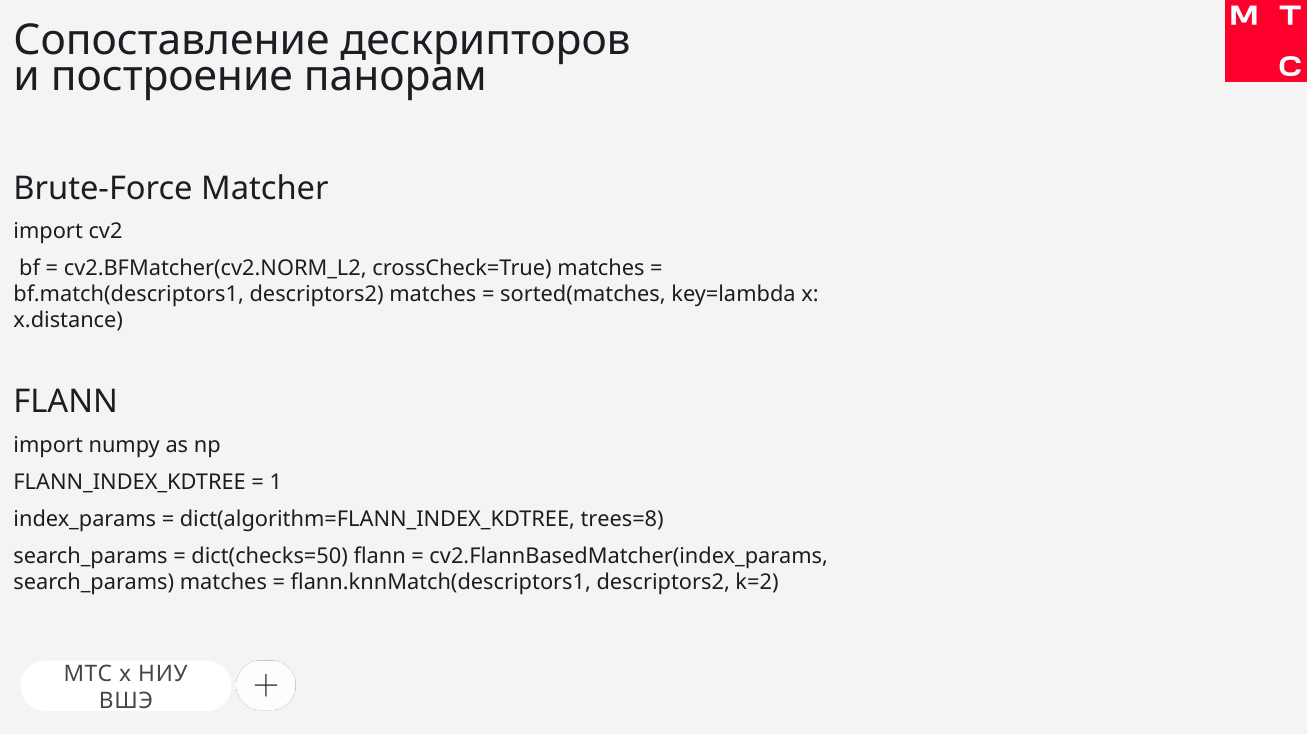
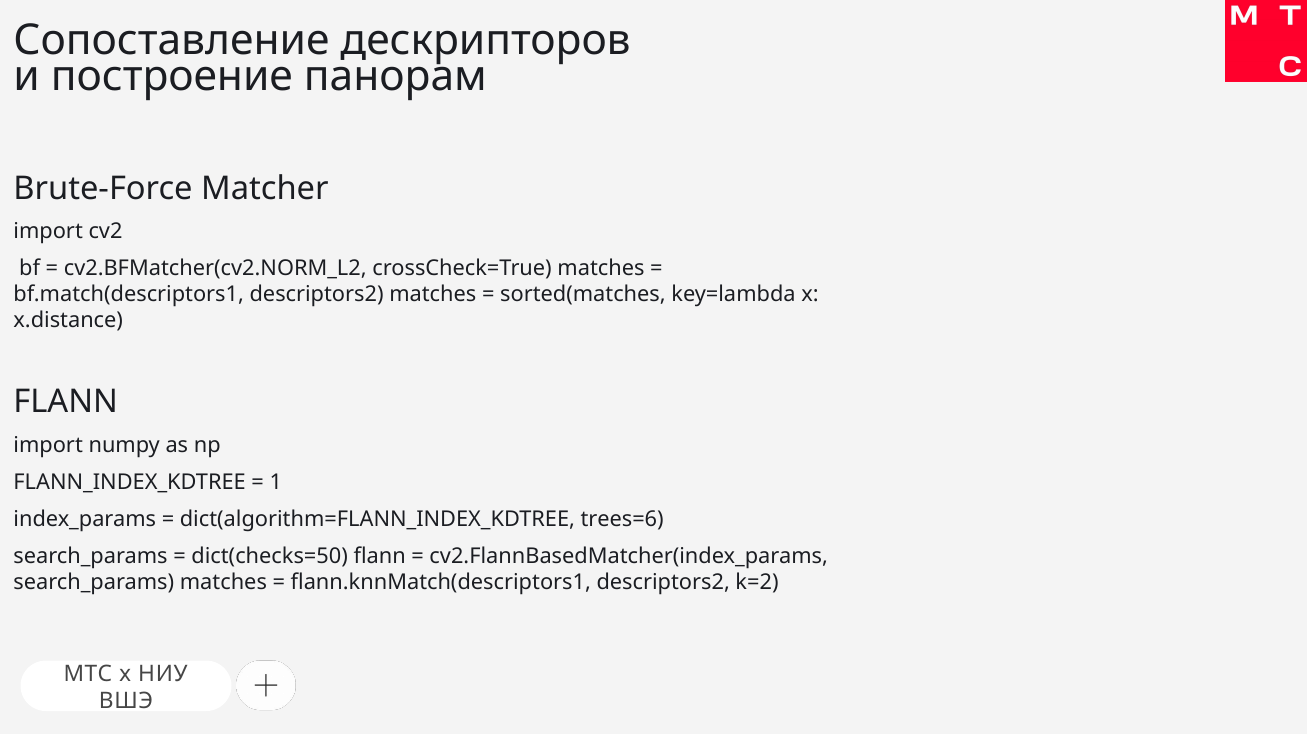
trees=8: trees=8 -> trees=6 (622, 519)
